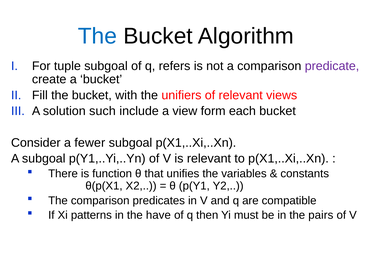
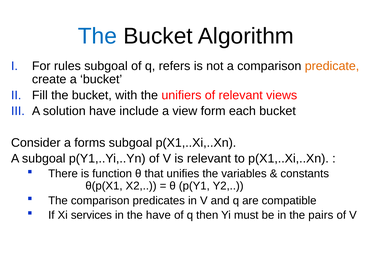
tuple: tuple -> rules (67, 66)
predicate colour: purple -> orange (332, 66)
solution such: such -> have (103, 111)
fewer: fewer -> forms (90, 143)
patterns: patterns -> services (91, 215)
